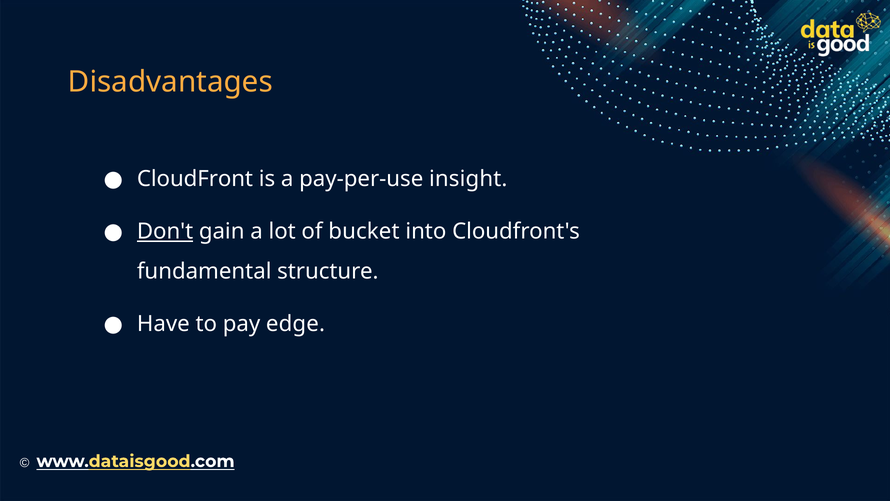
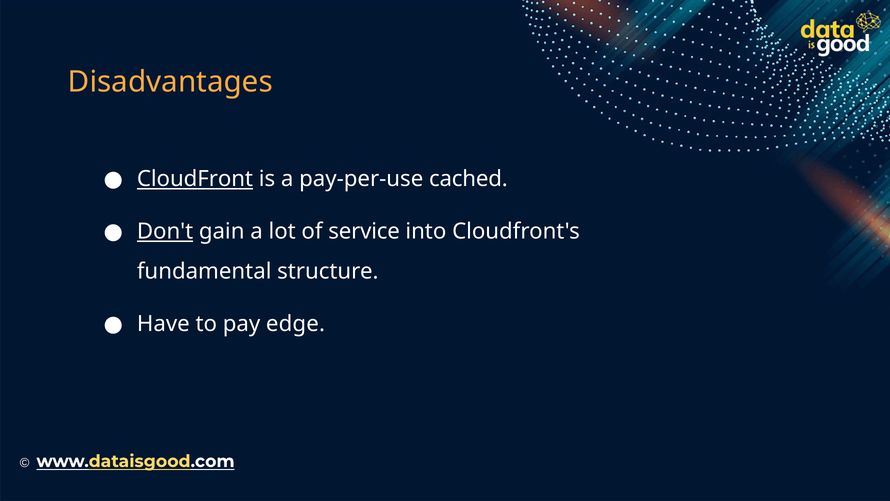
CloudFront underline: none -> present (195, 179)
insight: insight -> cached (468, 179)
bucket: bucket -> service (364, 231)
